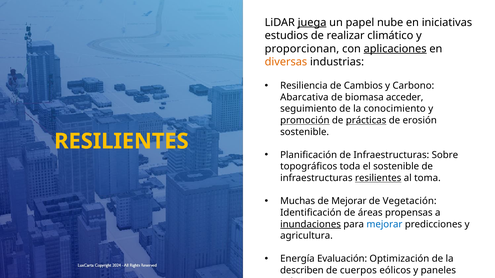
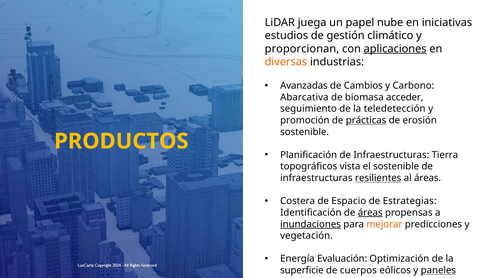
juega underline: present -> none (312, 22)
realizar: realizar -> gestión (346, 36)
Resiliencia: Resiliencia -> Avanzadas (304, 86)
conocimiento: conocimiento -> teledetección (395, 109)
promoción underline: present -> none (305, 121)
RESILIENTES: RESILIENTES -> PRODUCTOS (121, 141)
Sobre: Sobre -> Tierra (445, 155)
toda: toda -> vista (350, 167)
al toma: toma -> áreas (428, 178)
Muchas: Muchas -> Costera (298, 201)
de Mejorar: Mejorar -> Espacio (349, 201)
Vegetación: Vegetación -> Estrategias (410, 201)
áreas underline: none -> present (370, 213)
mejorar colour: blue -> orange (384, 225)
agricultura: agricultura -> vegetación (306, 236)
describen: describen -> superficie (302, 271)
paneles underline: none -> present (438, 271)
